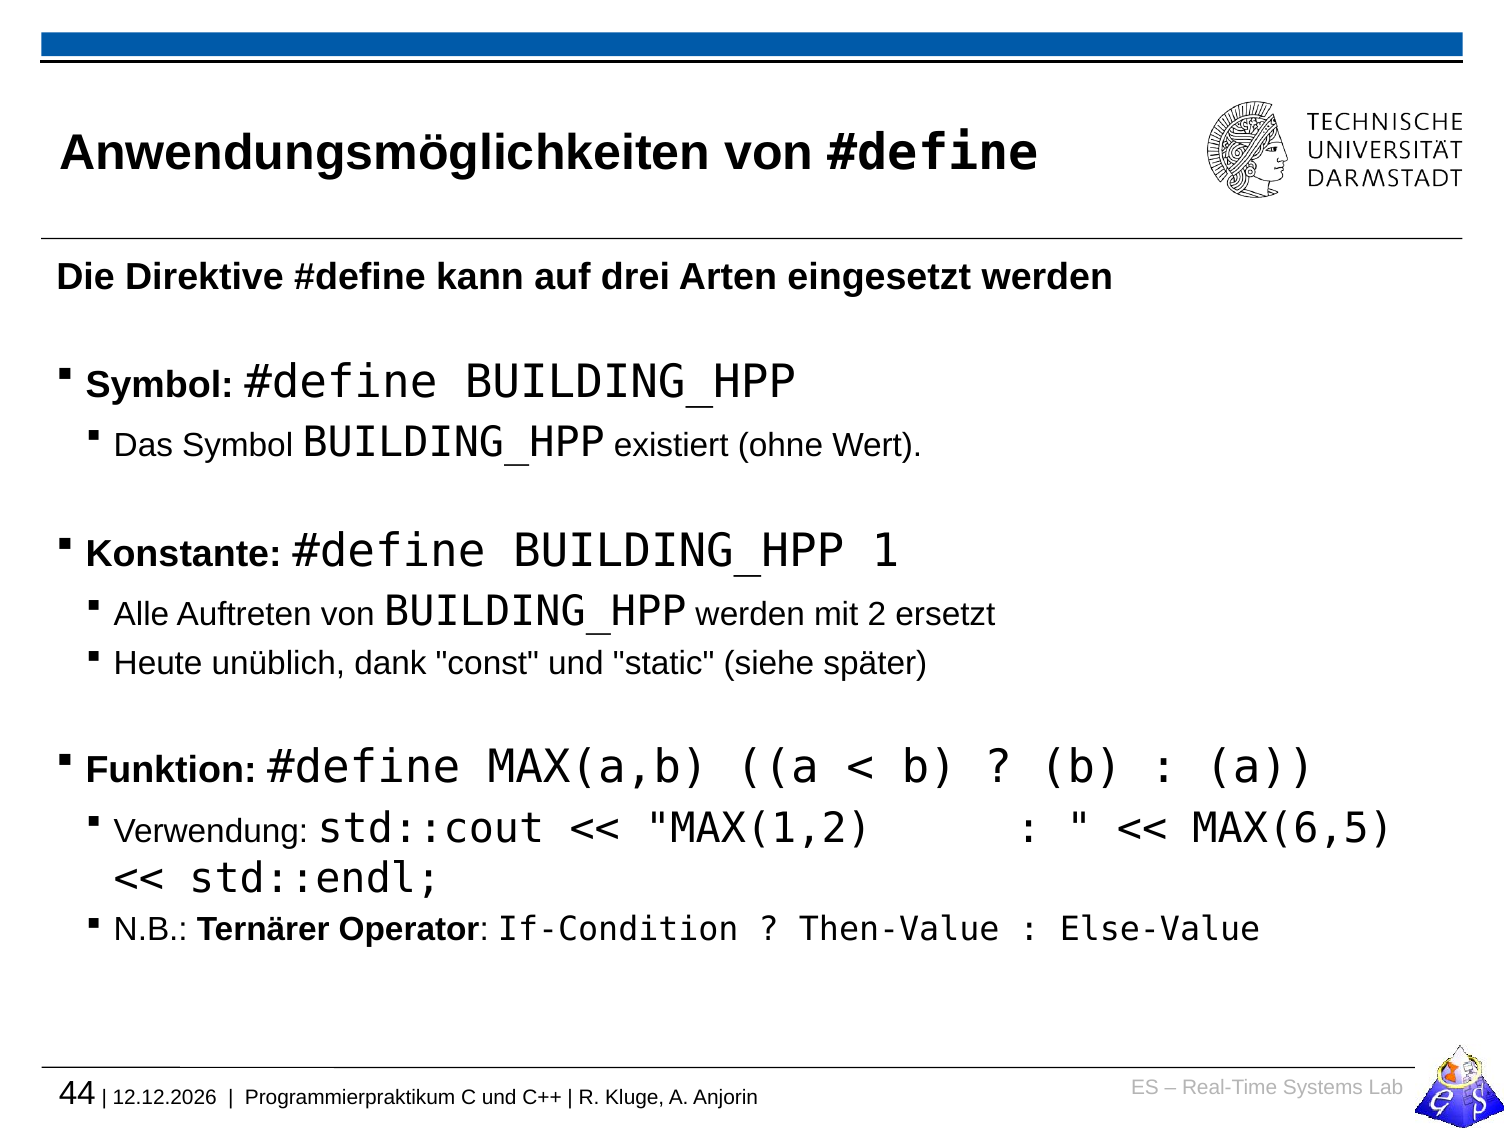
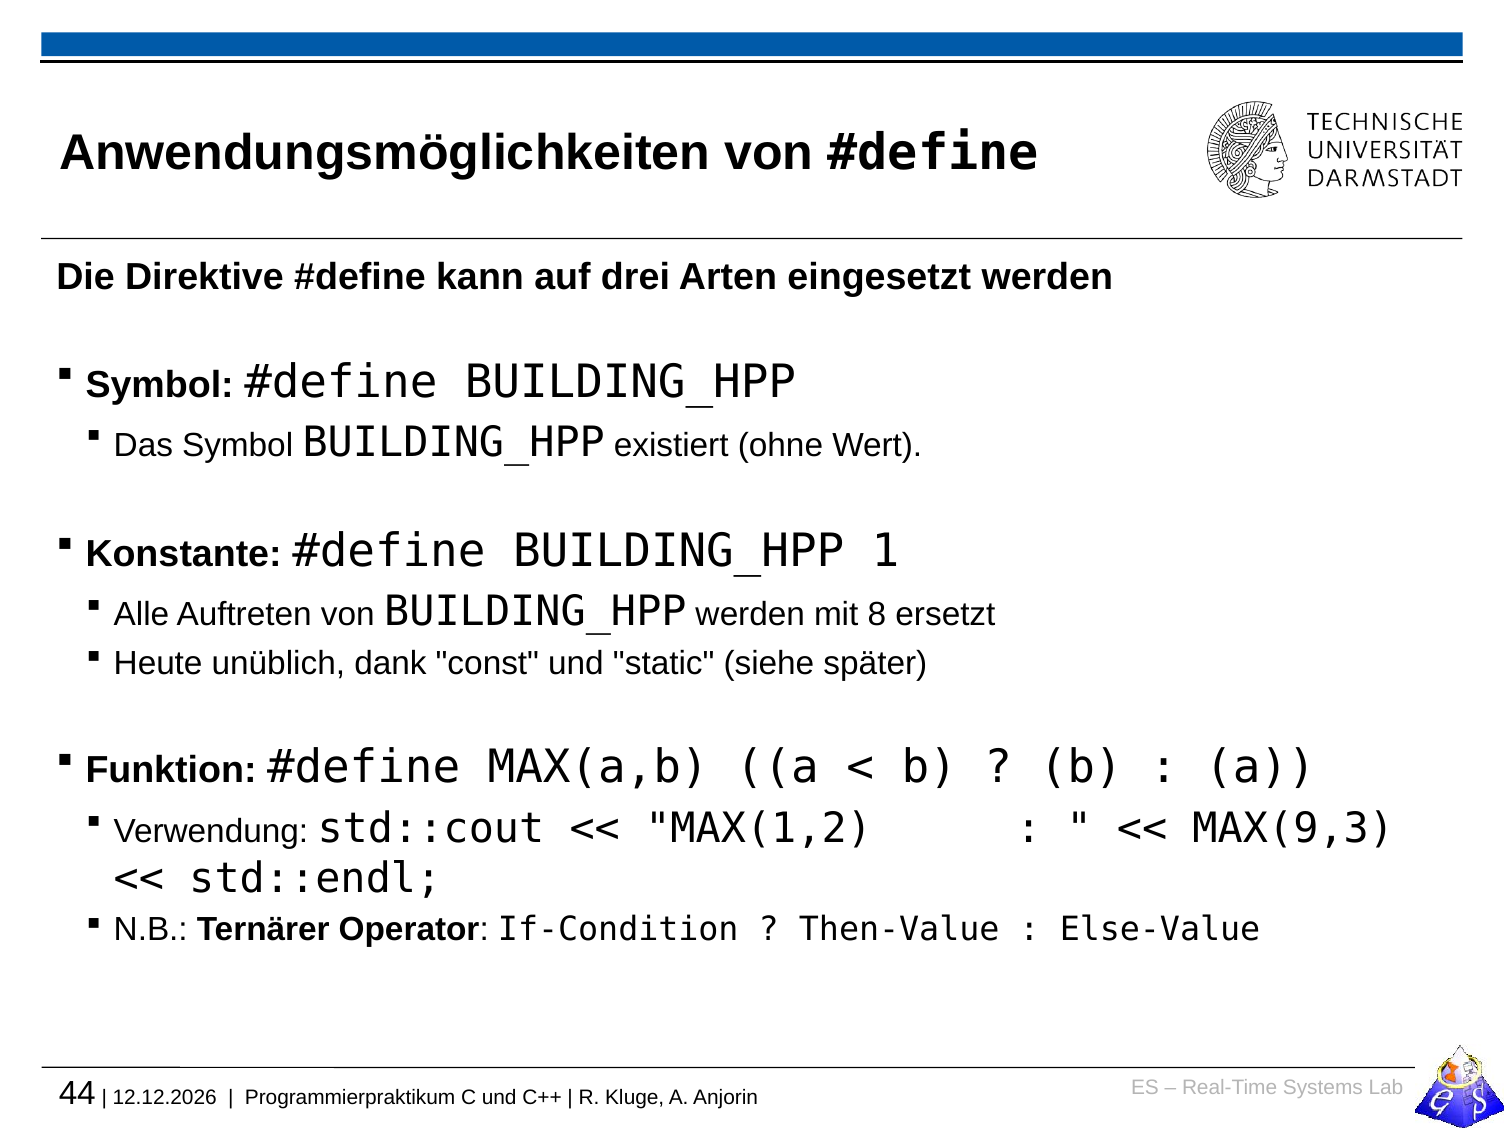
2: 2 -> 8 (877, 615)
MAX(6,5: MAX(6,5 -> MAX(9,3 (1293, 829)
